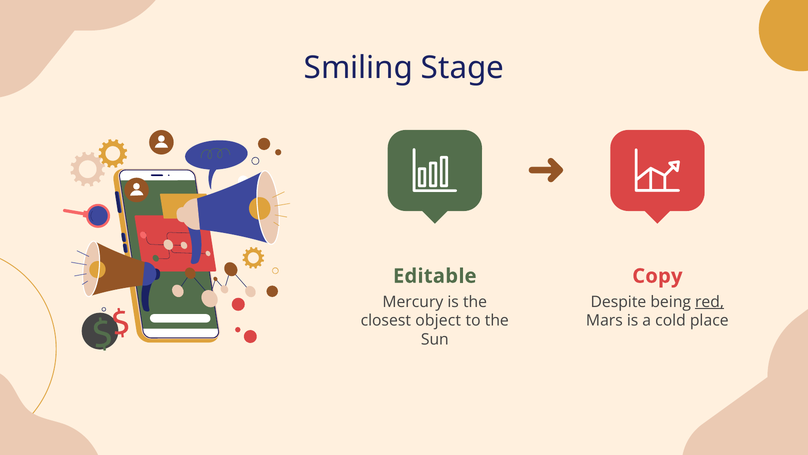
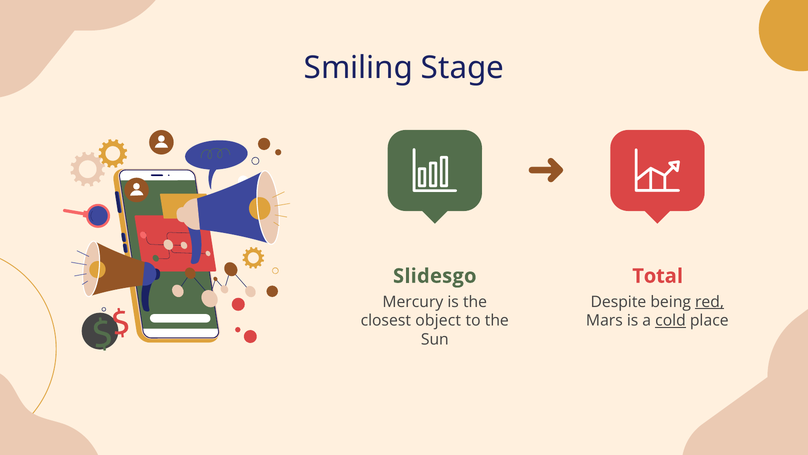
Editable: Editable -> Slidesgo (435, 276)
Copy: Copy -> Total (658, 276)
cold underline: none -> present (671, 320)
